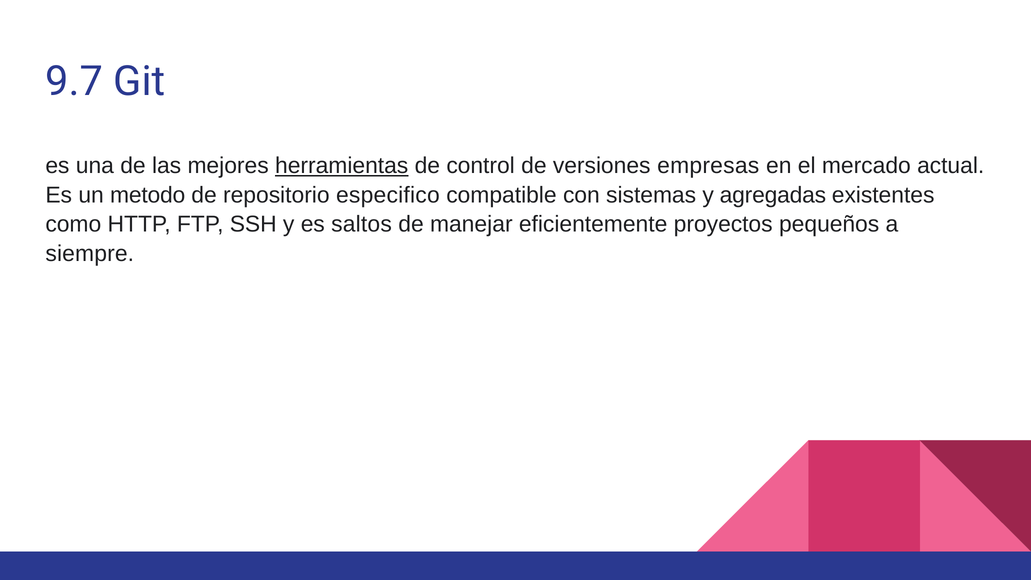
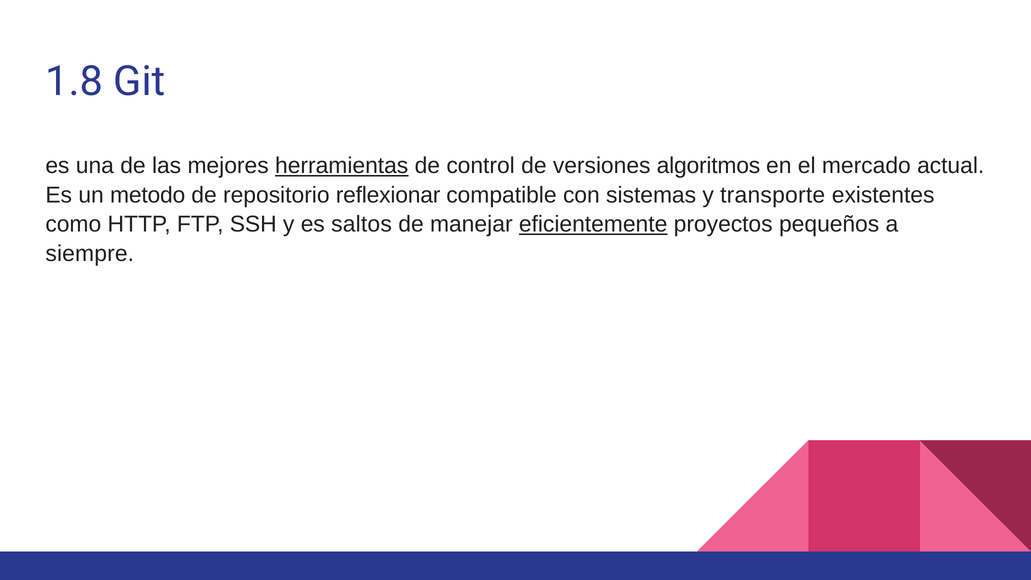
9.7: 9.7 -> 1.8 (74, 82)
empresas: empresas -> algoritmos (708, 166)
especifico: especifico -> reflexionar (388, 195)
agregadas: agregadas -> transporte (773, 195)
eficientemente underline: none -> present (593, 224)
